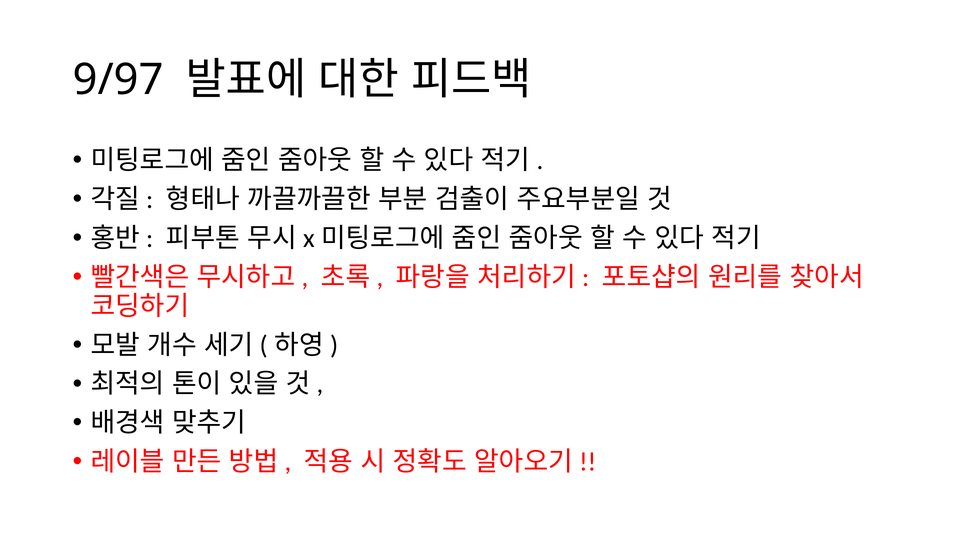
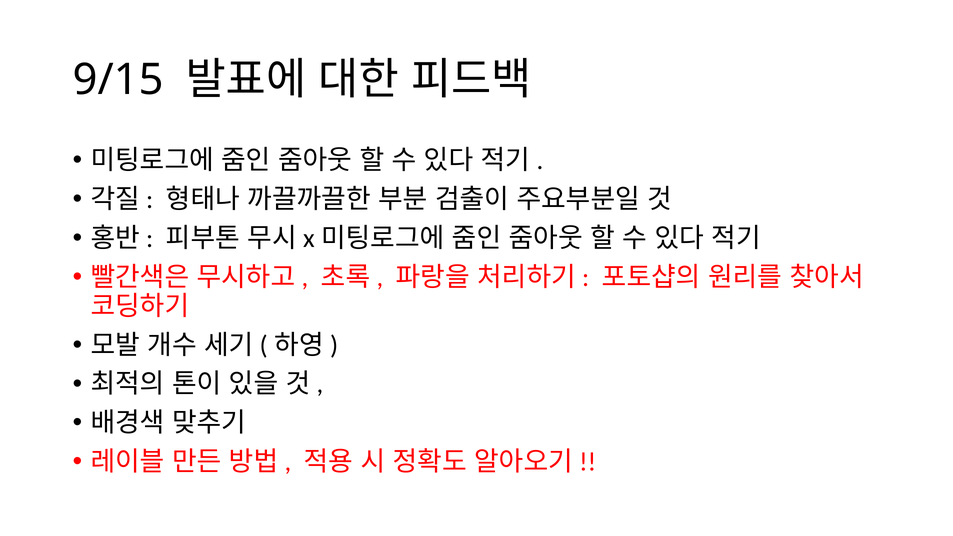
9/97: 9/97 -> 9/15 (118, 80)
